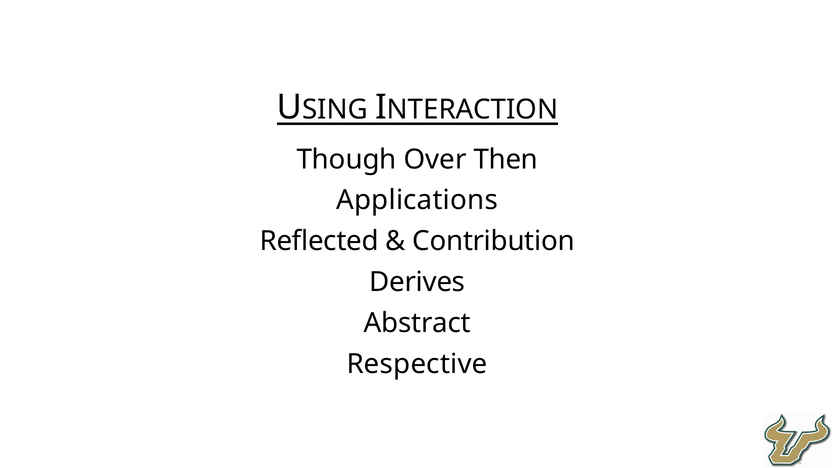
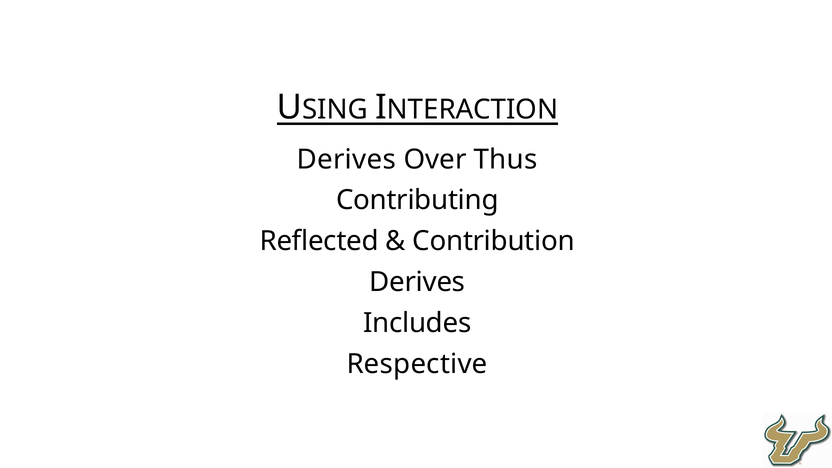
Though: Though -> Derives (346, 159)
Then: Then -> Thus (506, 159)
Applications: Applications -> Contributing (417, 200)
Abstract: Abstract -> Includes (417, 323)
